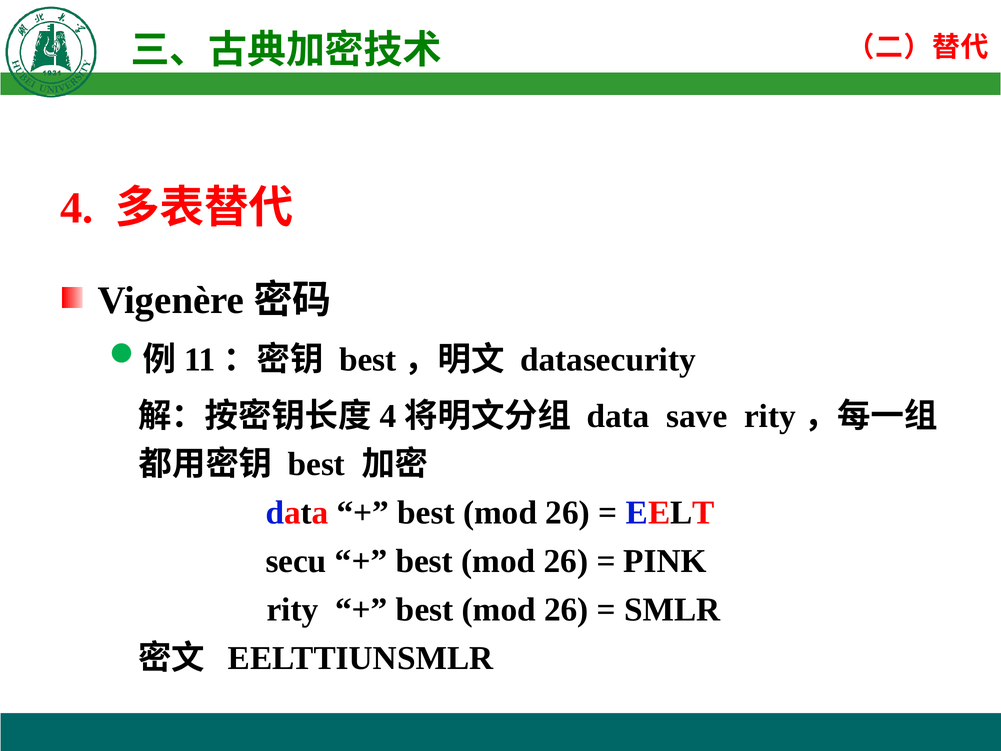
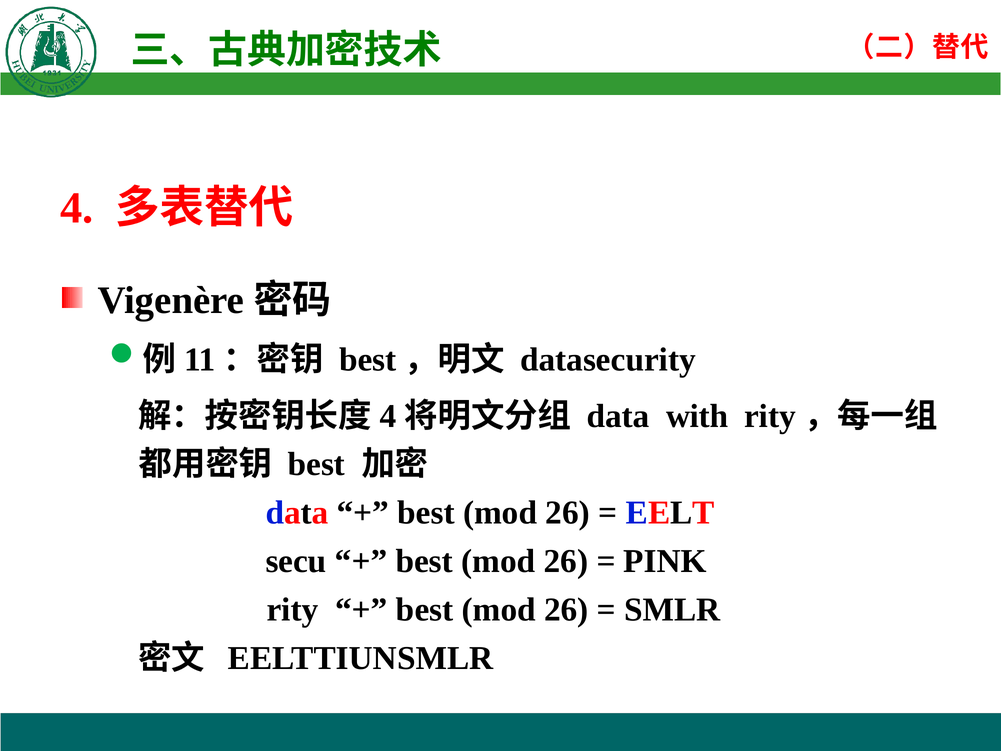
save: save -> with (697, 416)
